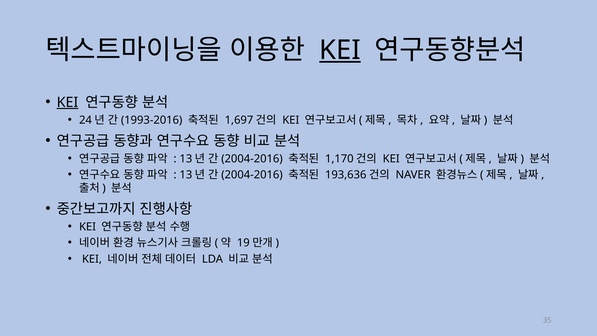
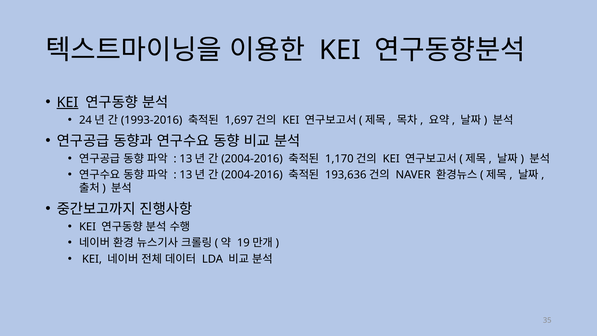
KEI underline: present -> none (340, 50)
